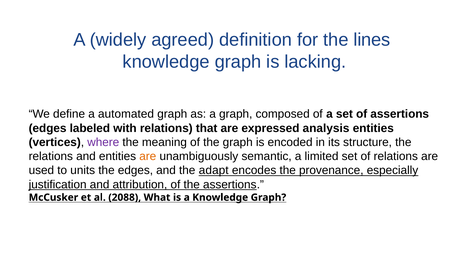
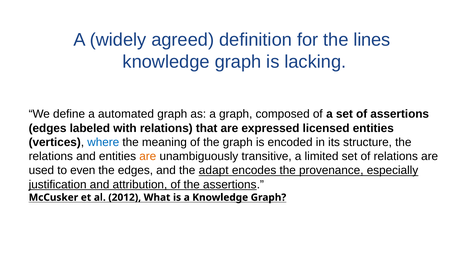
analysis: analysis -> licensed (326, 128)
where colour: purple -> blue (103, 142)
semantic: semantic -> transitive (267, 156)
units: units -> even (83, 170)
2088: 2088 -> 2012 (125, 197)
